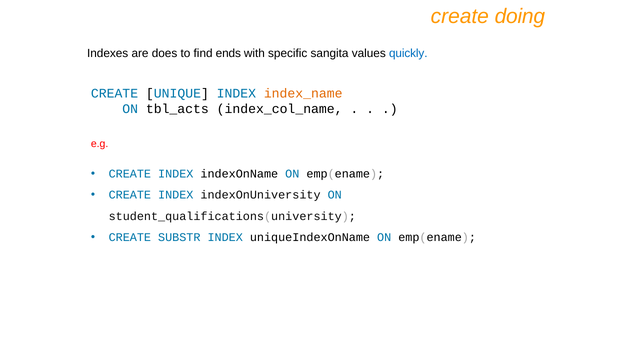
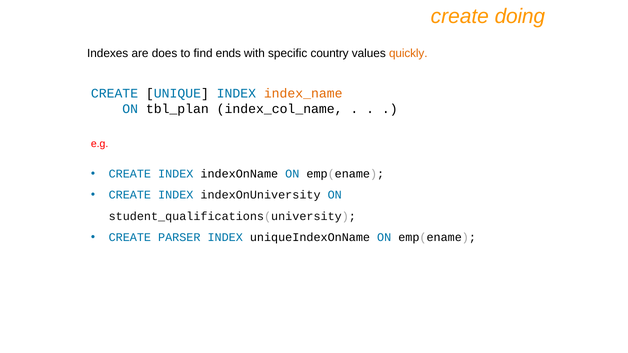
sangita: sangita -> country (330, 53)
quickly colour: blue -> orange (408, 53)
tbl_acts: tbl_acts -> tbl_plan (177, 109)
SUBSTR: SUBSTR -> PARSER (179, 237)
